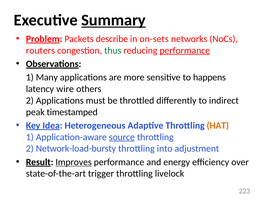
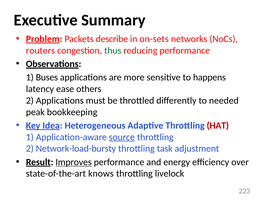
Summary underline: present -> none (113, 20)
performance underline: present -> none (185, 50)
Many: Many -> Buses (47, 77)
wire: wire -> ease (65, 89)
indirect: indirect -> needed (224, 100)
timestamped: timestamped -> bookkeeping (72, 112)
HAT colour: orange -> red (218, 125)
into: into -> task (165, 148)
trigger: trigger -> knows (101, 173)
